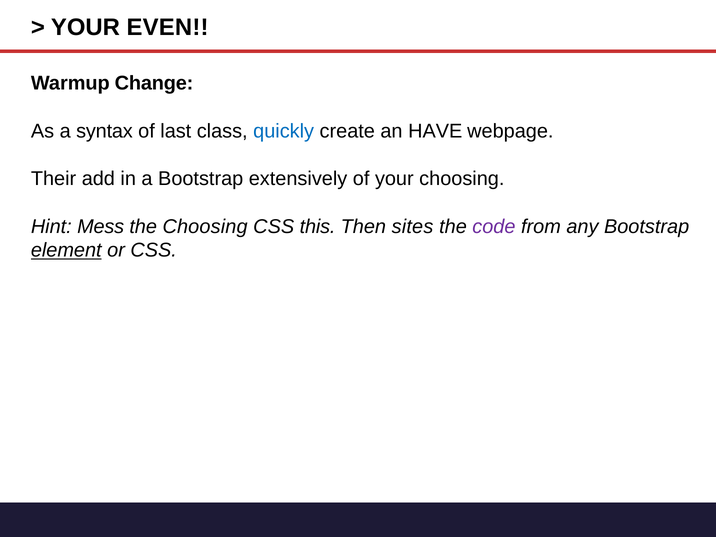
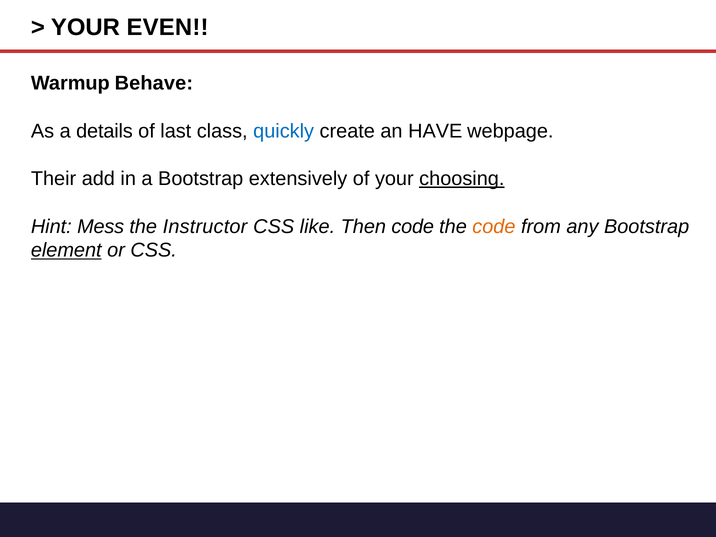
Change: Change -> Behave (154, 83)
syntax: syntax -> details (104, 131)
choosing underline: none -> present (462, 179)
the Choosing: Choosing -> Instructor (205, 226)
this: this -> like (317, 226)
Then sites: sites -> code (413, 226)
code colour: purple -> orange (494, 226)
